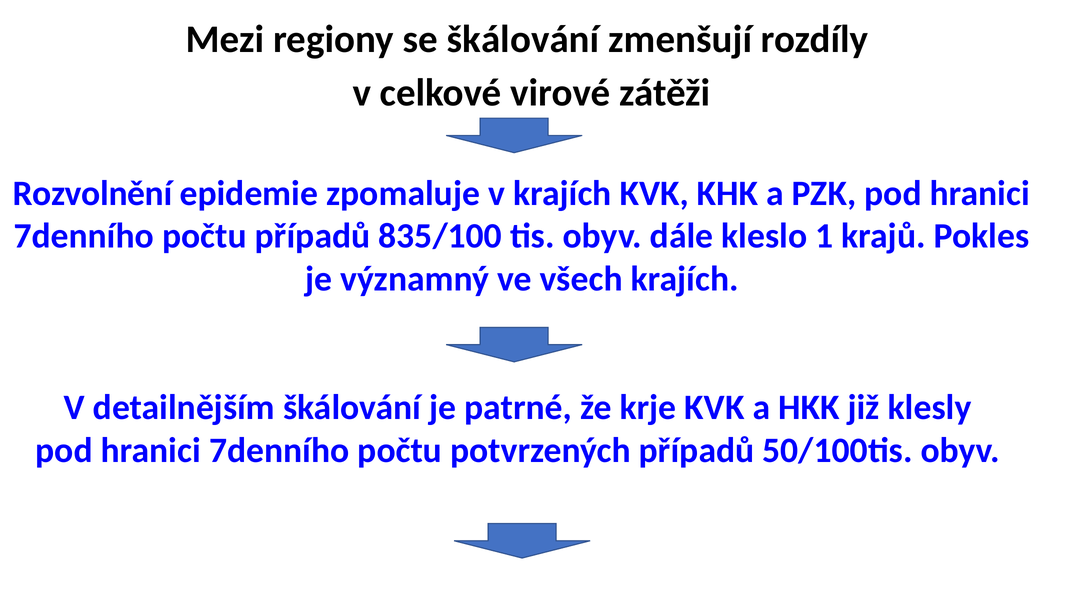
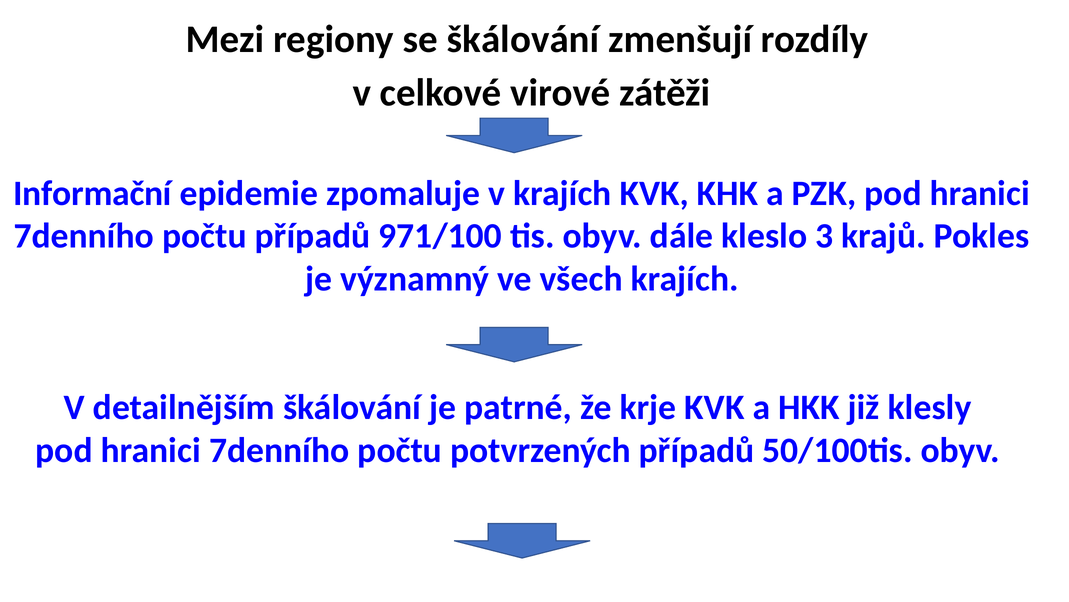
Rozvolnění: Rozvolnění -> Informační (92, 193)
835/100: 835/100 -> 971/100 (440, 236)
1: 1 -> 3 (824, 236)
